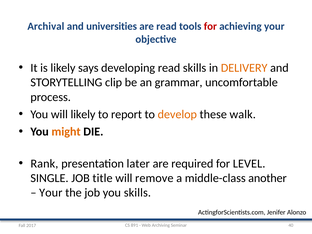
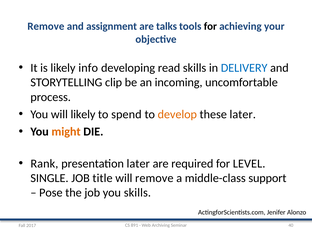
Archival: Archival -> Remove (46, 26)
universities: universities -> assignment (112, 26)
are read: read -> talks (167, 26)
for colour: red -> black (210, 26)
says: says -> info (88, 68)
DELIVERY colour: orange -> blue (244, 68)
grammar: grammar -> incoming (179, 82)
report: report -> spend (126, 114)
these walk: walk -> later (243, 114)
another: another -> support (267, 178)
Your: Your -> Pose (51, 193)
